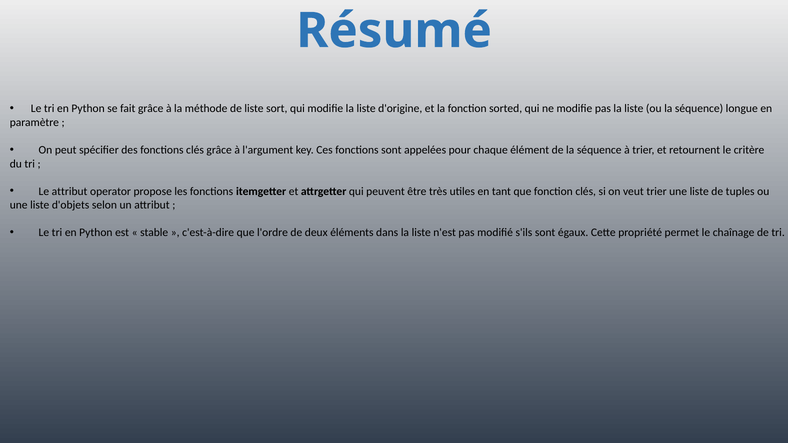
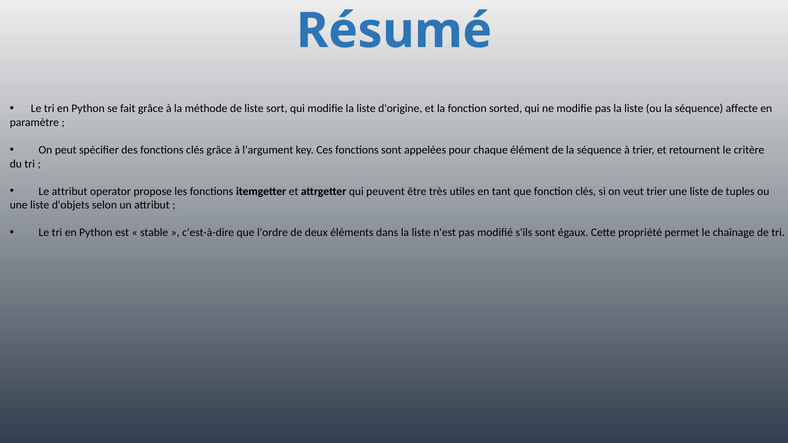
longue: longue -> affecte (742, 109)
